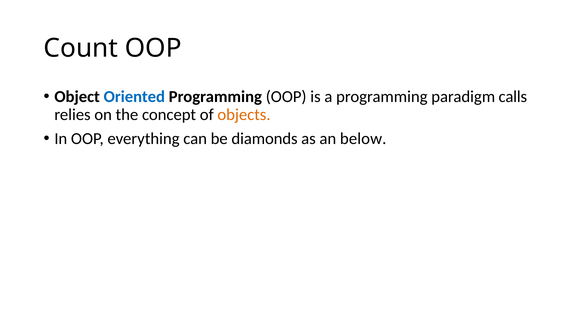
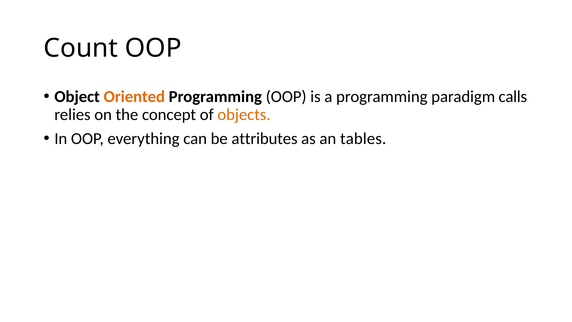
Oriented colour: blue -> orange (134, 97)
diamonds: diamonds -> attributes (265, 139)
below: below -> tables (363, 139)
